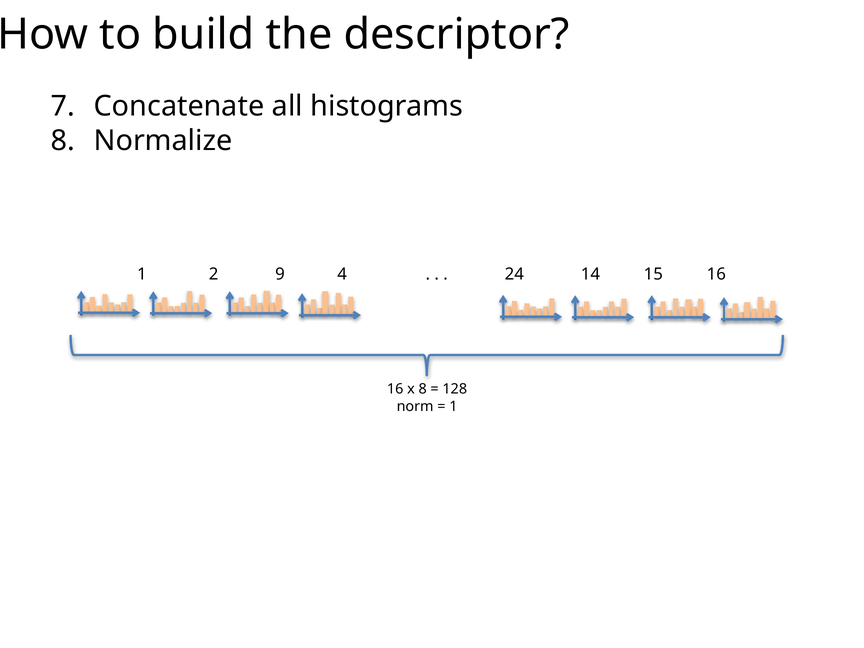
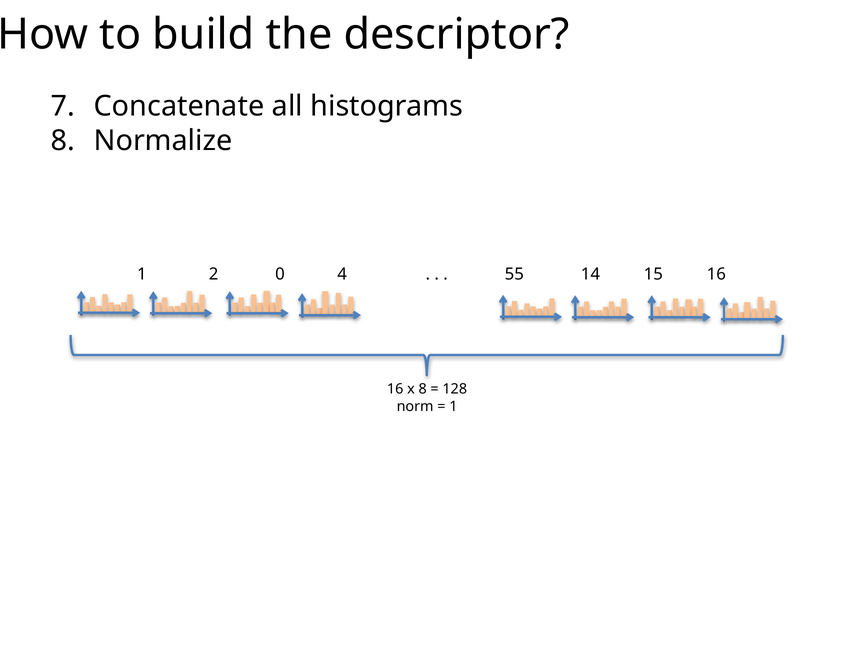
9: 9 -> 0 (280, 274)
24: 24 -> 55 (514, 274)
